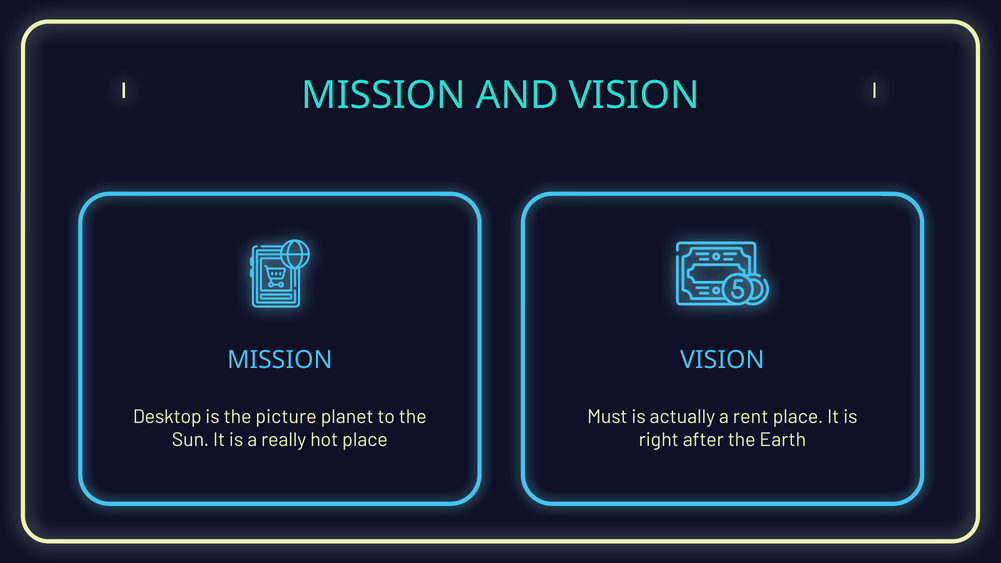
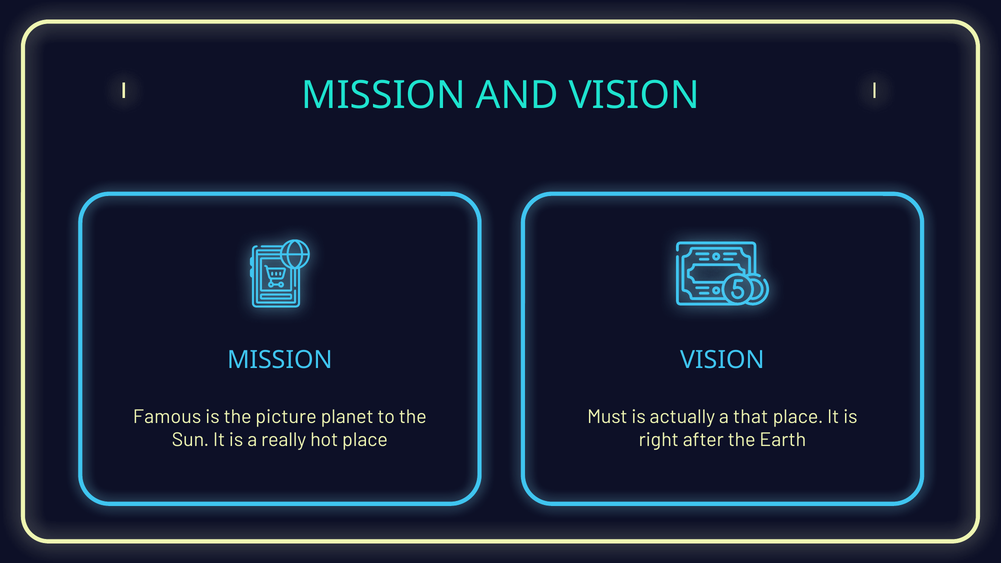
Desktop: Desktop -> Famous (167, 417)
rent: rent -> that (751, 417)
